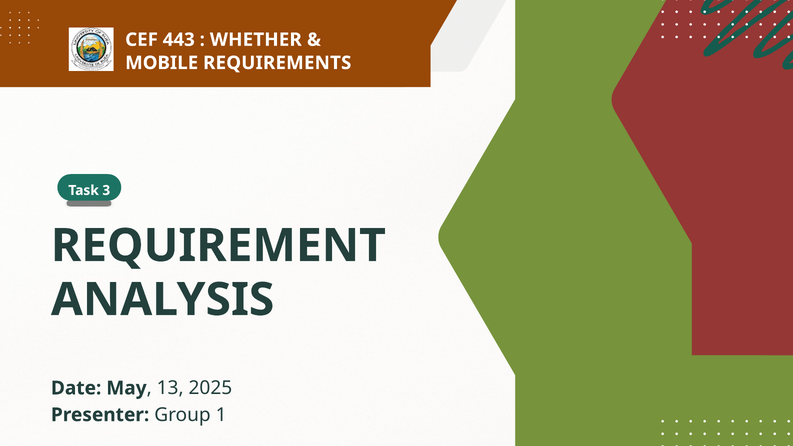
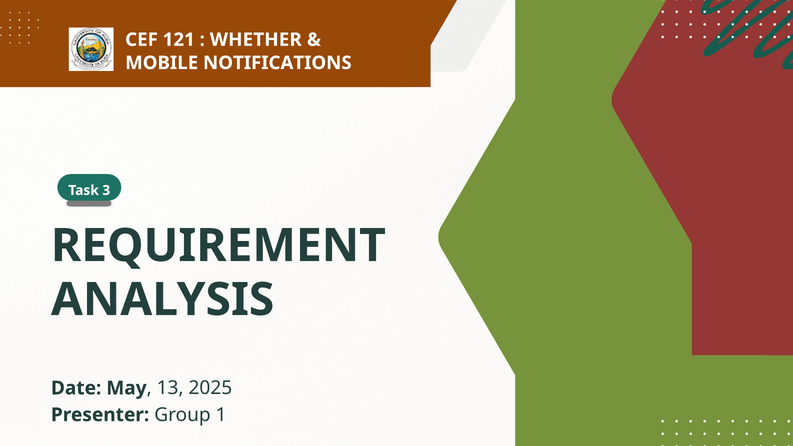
443: 443 -> 121 (179, 40)
REQUIREMENTS: REQUIREMENTS -> NOTIFICATIONS (277, 63)
